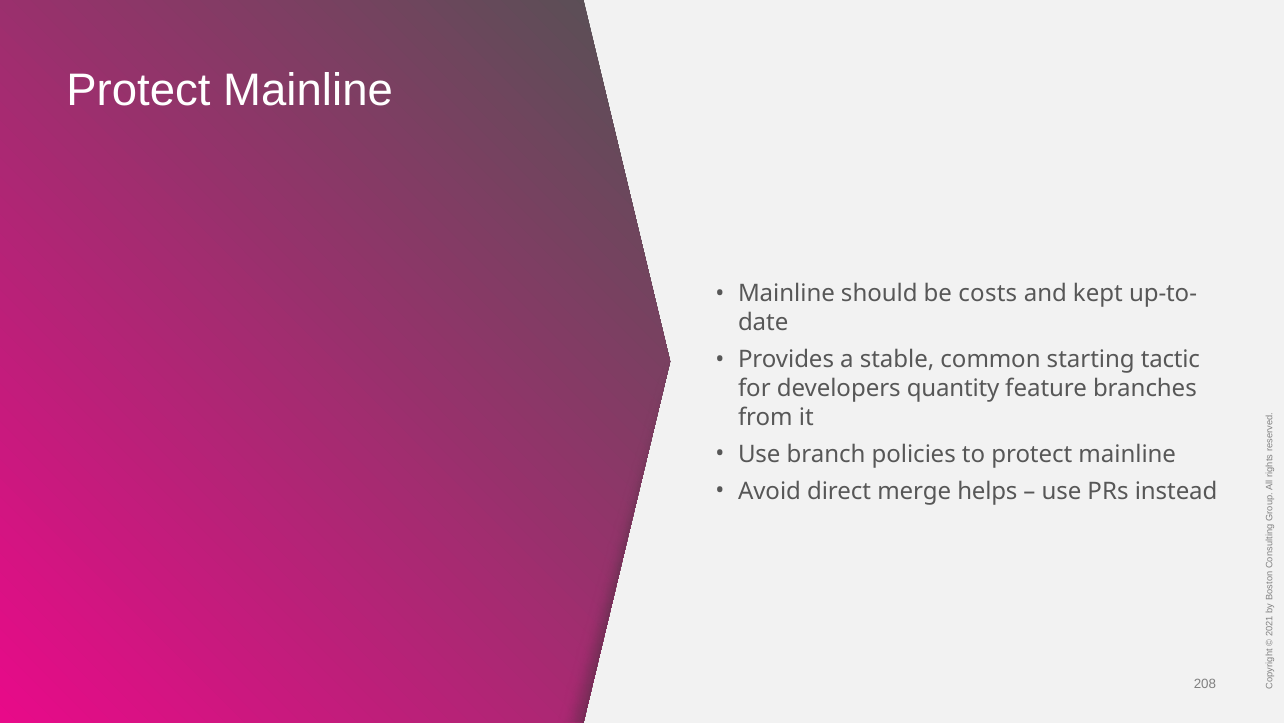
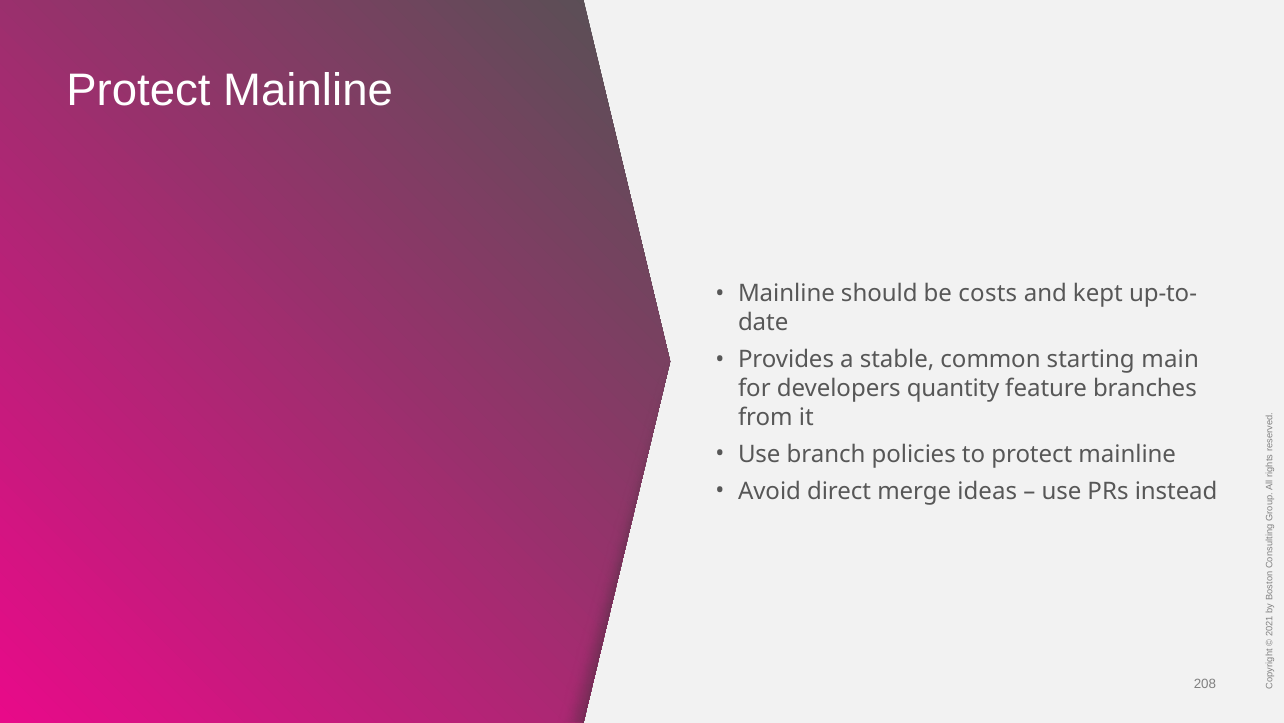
tactic: tactic -> main (1170, 359)
helps: helps -> ideas (987, 491)
